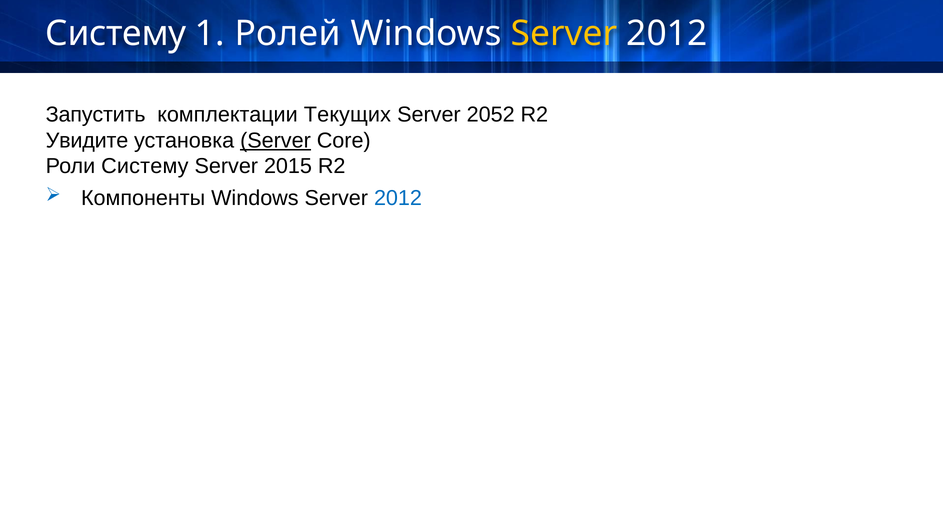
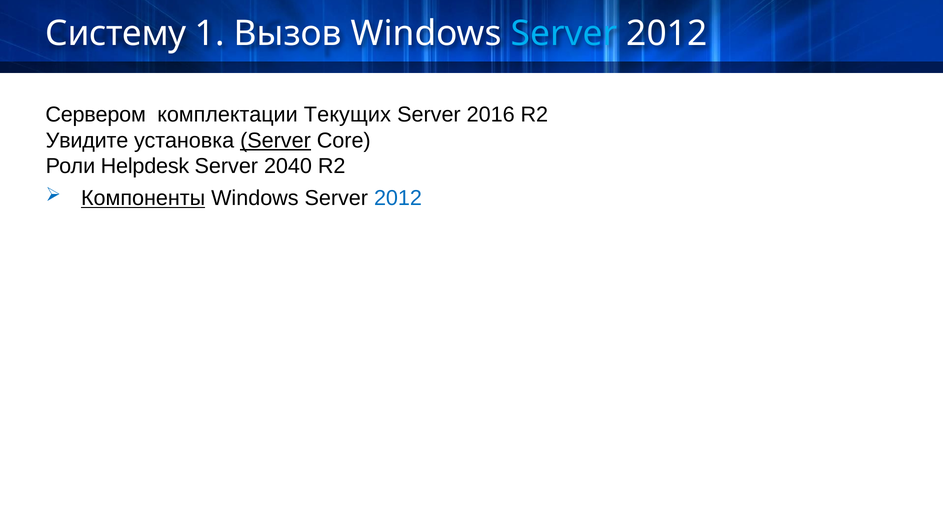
Ролей: Ролей -> Вызов (288, 33)
Server colour: yellow -> light blue (564, 33)
Запустить: Запустить -> Сервером (96, 115)
2052: 2052 -> 2016 (491, 115)
Роли Систему: Систему -> Helpdesk (145, 166)
2015: 2015 -> 2040 (288, 166)
Компоненты underline: none -> present (143, 198)
